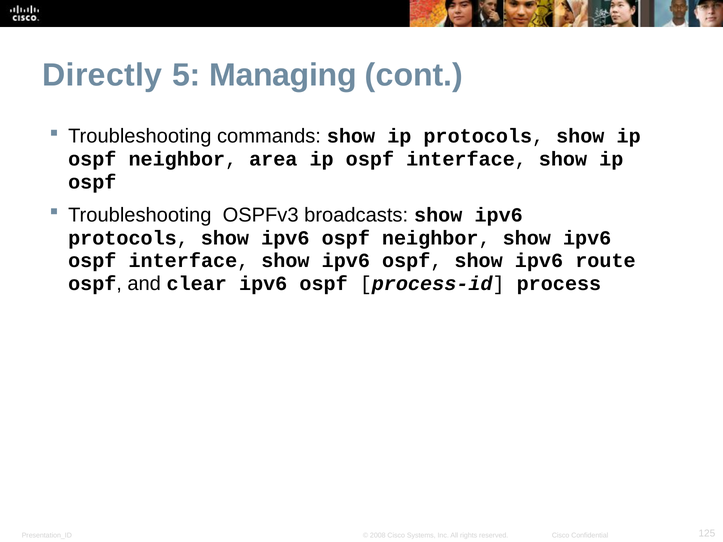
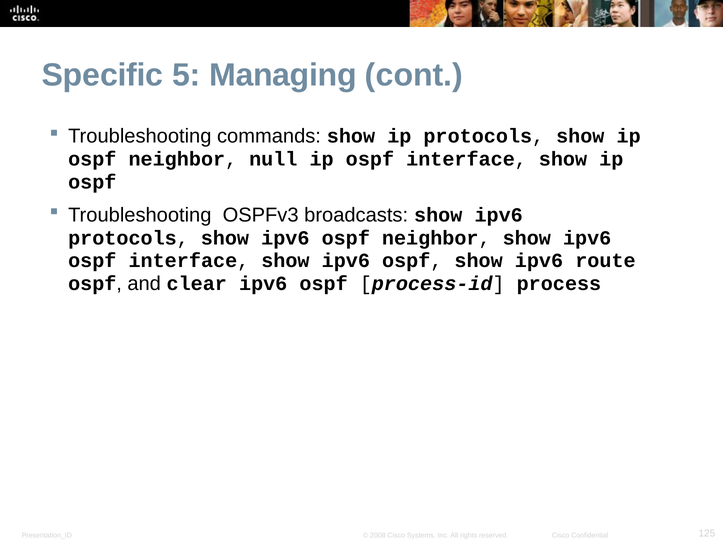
Directly: Directly -> Specific (103, 75)
area: area -> null (273, 159)
